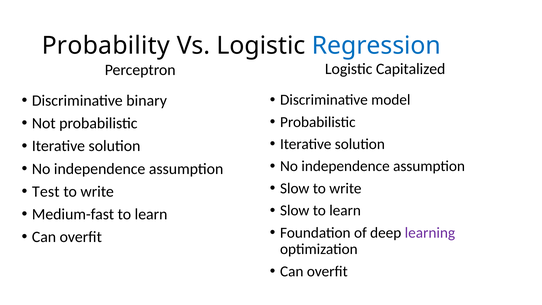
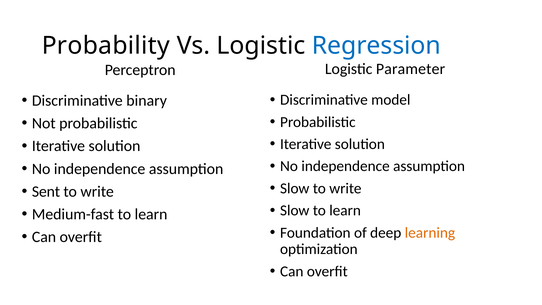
Capitalized: Capitalized -> Parameter (411, 69)
Test: Test -> Sent (46, 191)
learning colour: purple -> orange (430, 233)
